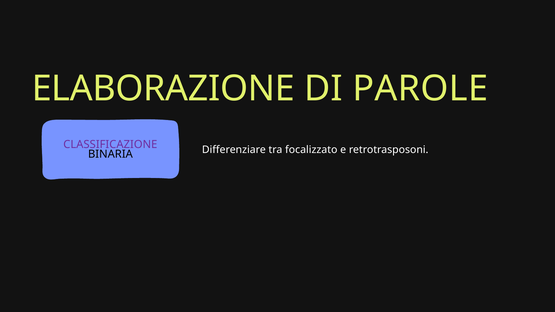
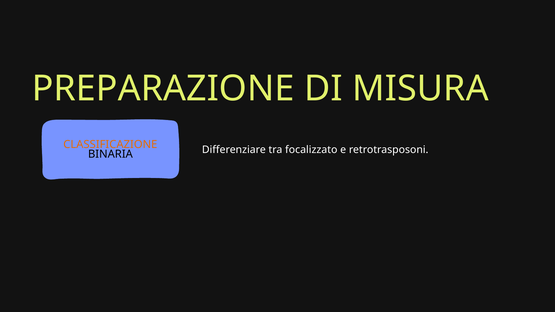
ELABORAZIONE: ELABORAZIONE -> PREPARAZIONE (163, 89)
PAROLE: PAROLE -> MISURA (420, 89)
CLASSIFICAZIONE colour: purple -> orange (110, 144)
